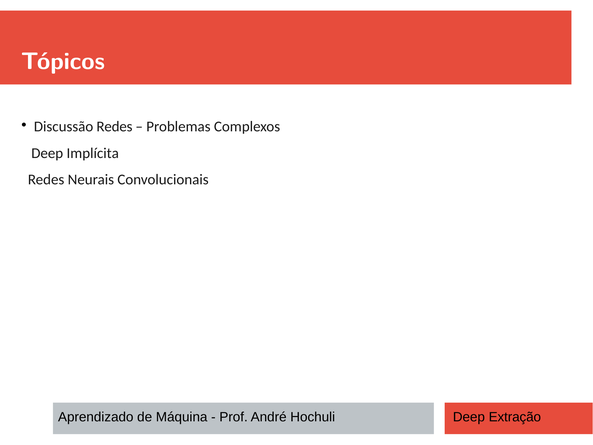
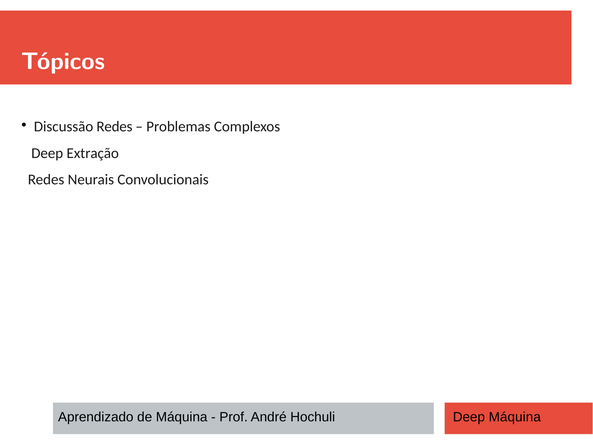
Implícita: Implícita -> Extração (93, 153)
Deep Extração: Extração -> Máquina (515, 417)
